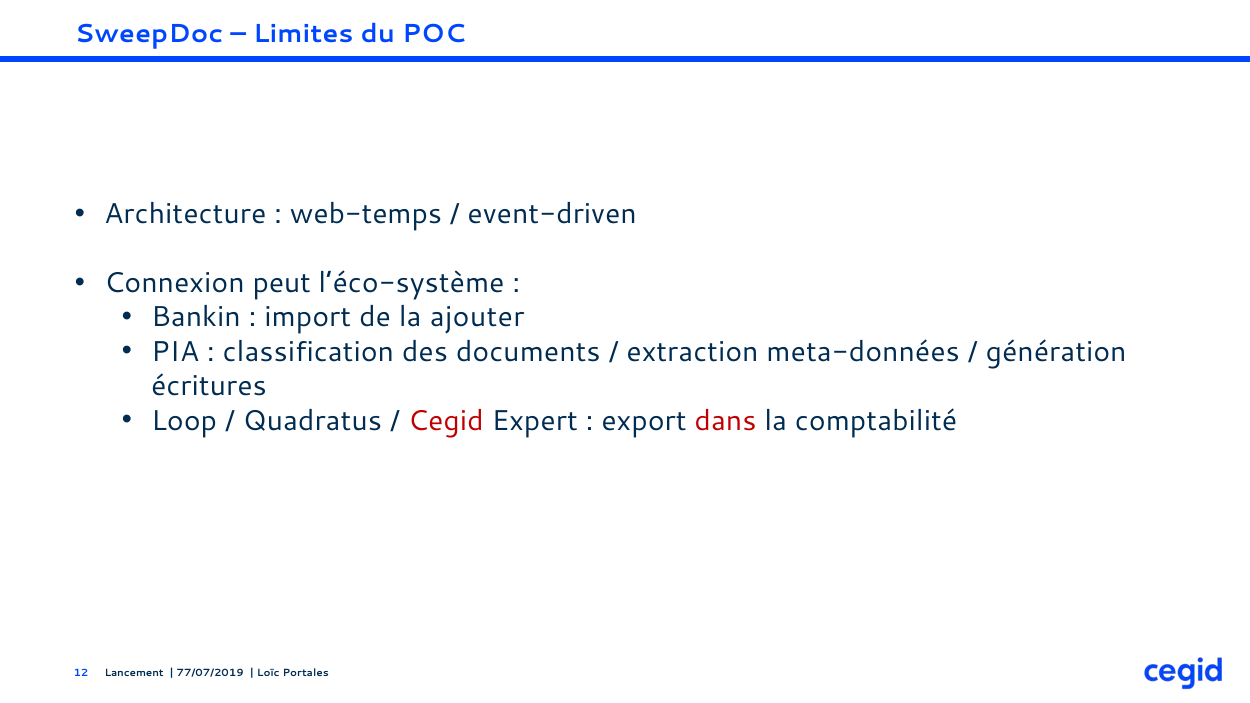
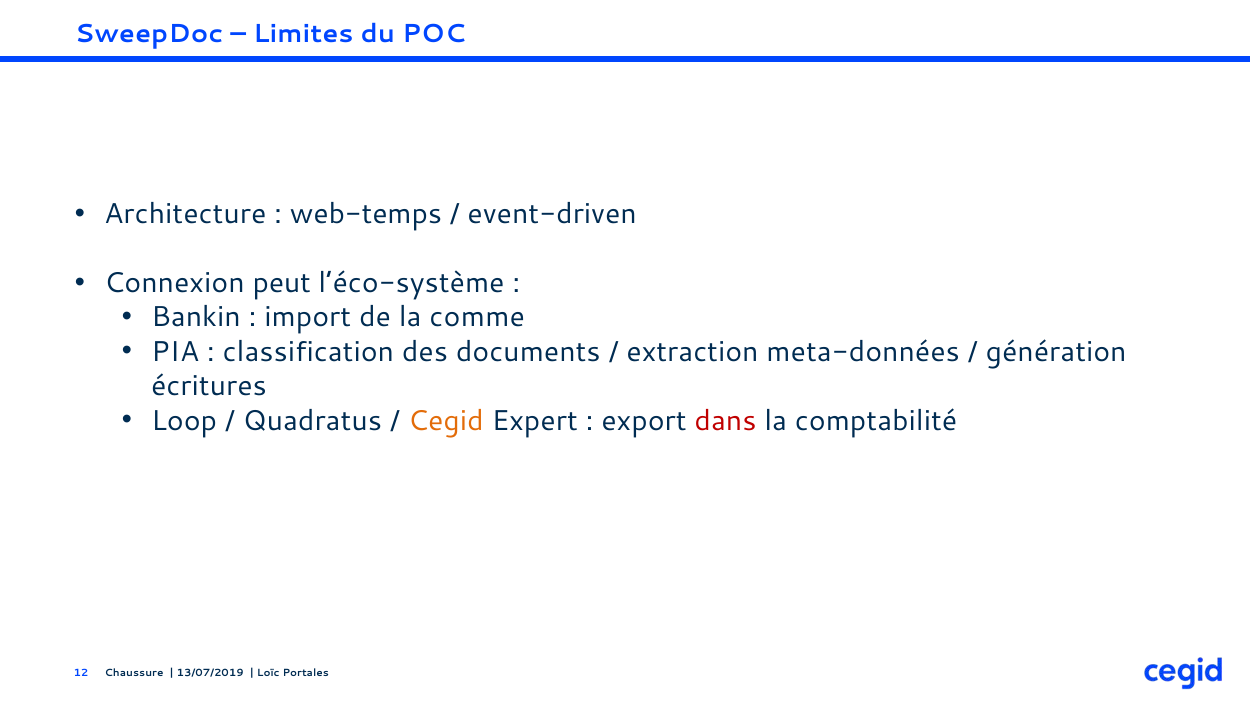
ajouter: ajouter -> comme (477, 318)
Cegid colour: red -> orange (446, 421)
Lancement: Lancement -> Chaussure (134, 674)
77/07/2019: 77/07/2019 -> 13/07/2019 (210, 674)
